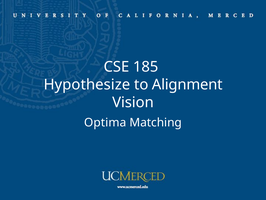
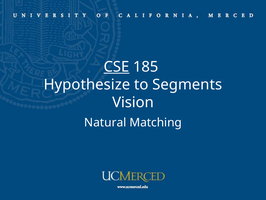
CSE underline: none -> present (116, 67)
Alignment: Alignment -> Segments (187, 84)
Optima: Optima -> Natural (105, 122)
